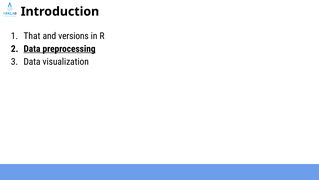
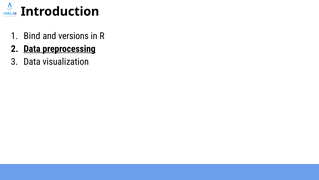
That: That -> Bind (32, 36)
